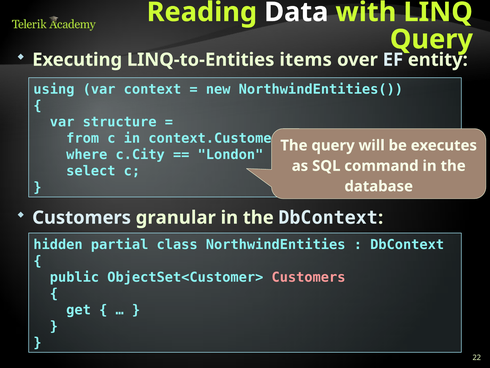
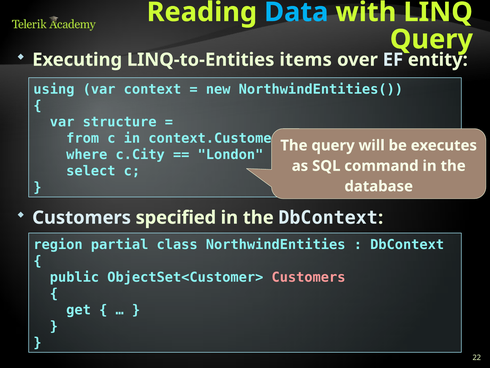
Data colour: white -> light blue (296, 12)
granular: granular -> specified (176, 217)
hidden: hidden -> region (58, 244)
